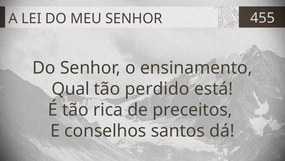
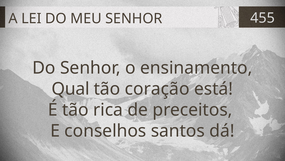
perdido: perdido -> coração (157, 89)
